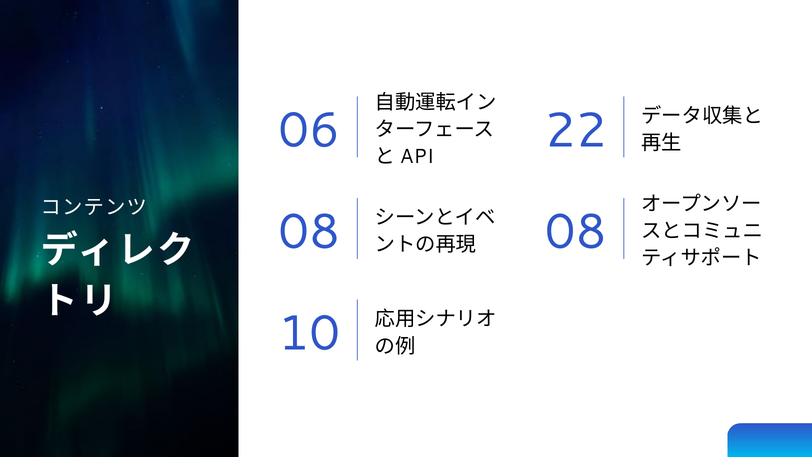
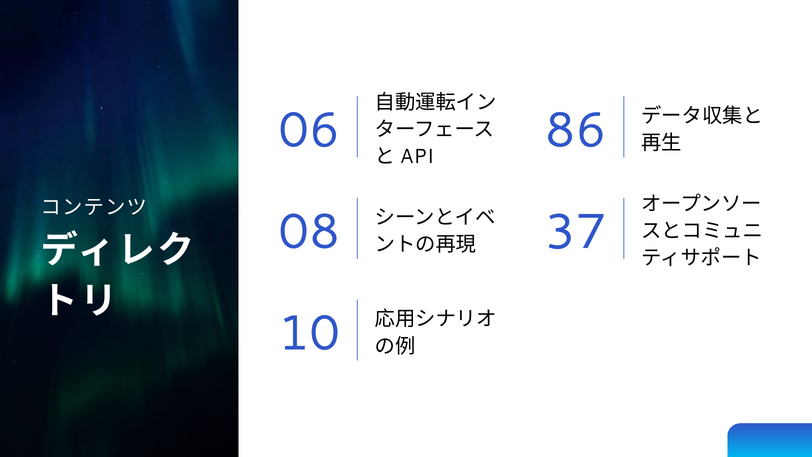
22: 22 -> 86 (576, 131)
08: 08 -> 37 (576, 232)
